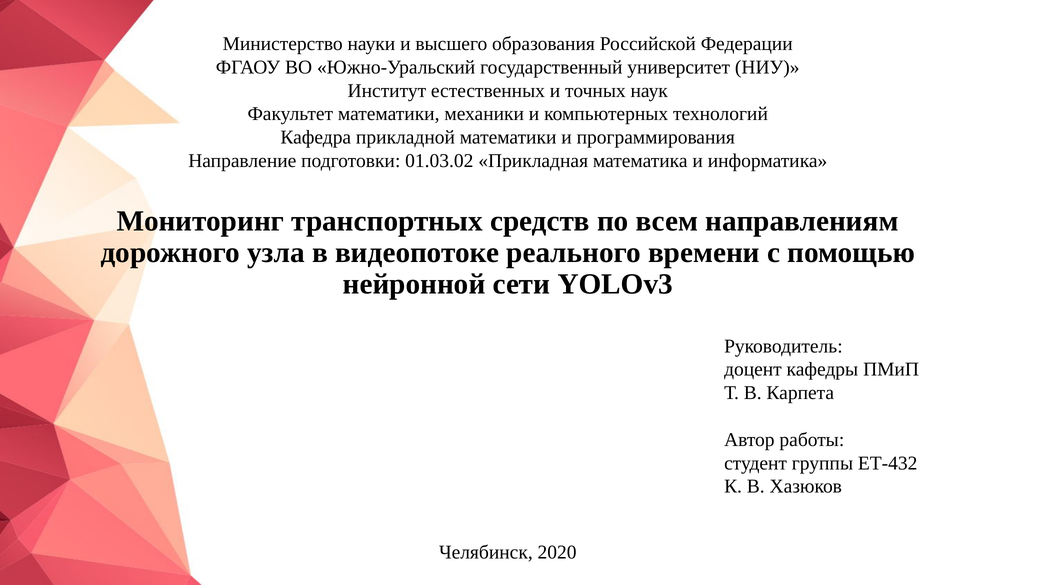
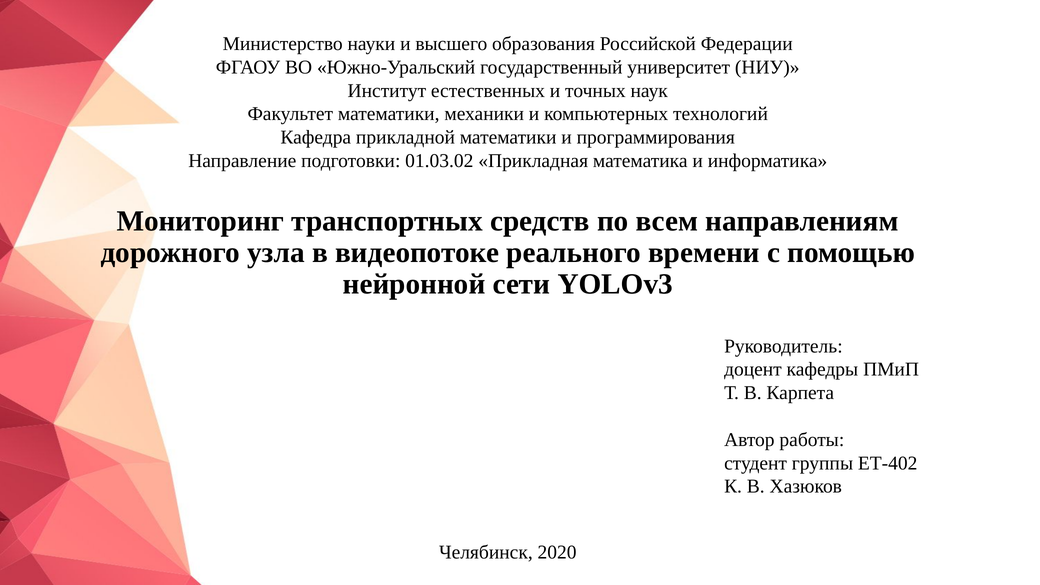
ЕТ-432: ЕТ-432 -> ЕТ-402 (888, 463)
